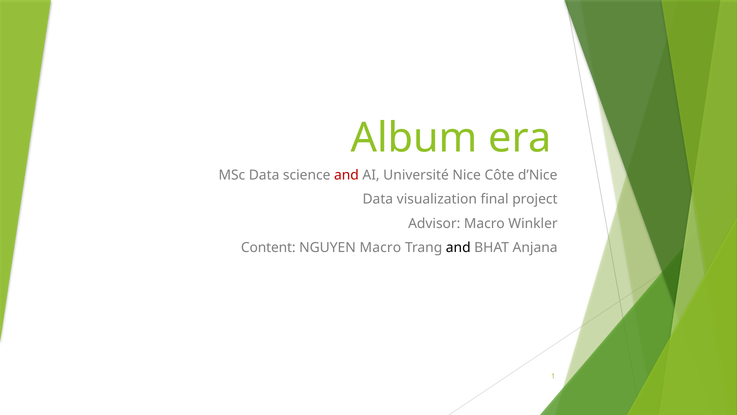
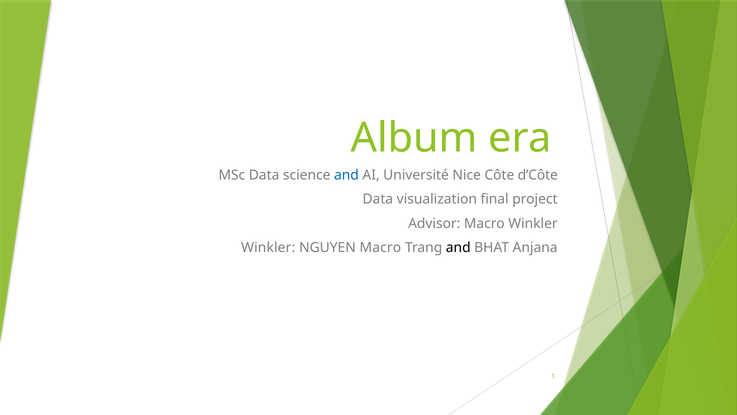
and colour: red -> blue (346, 175)
d’Nice: d’Nice -> d’Côte (538, 175)
Content: Content -> Winkler (268, 248)
